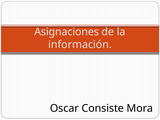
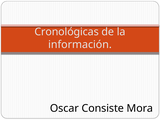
Asignaciones: Asignaciones -> Cronológicas (67, 32)
